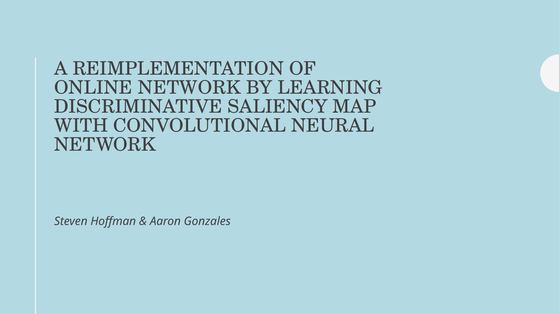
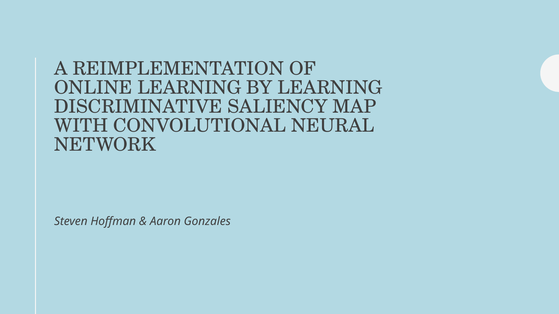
ONLINE NETWORK: NETWORK -> LEARNING (189, 88)
